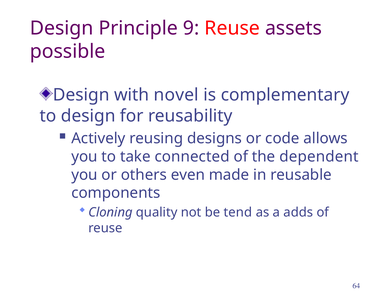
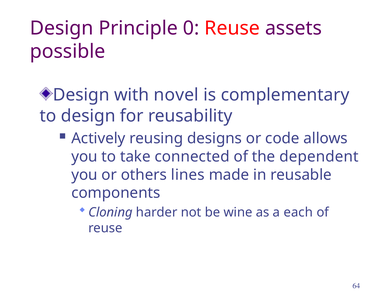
9: 9 -> 0 (191, 28)
even: even -> lines (188, 174)
quality: quality -> harder (157, 212)
tend: tend -> wine (238, 212)
adds: adds -> each (298, 212)
